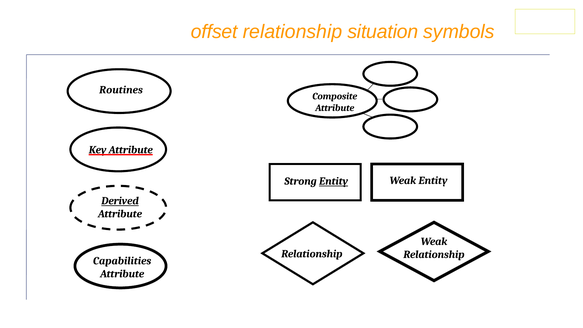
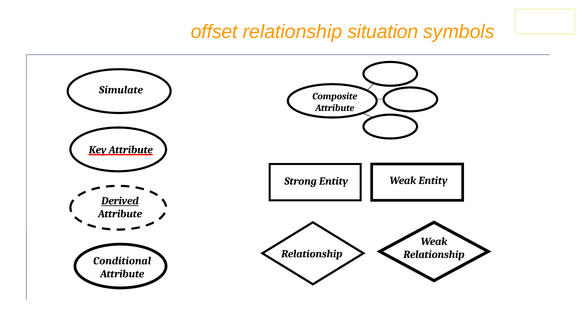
Routines: Routines -> Simulate (121, 90)
Entity underline: present -> none (334, 181)
Capabilities: Capabilities -> Conditional (122, 261)
